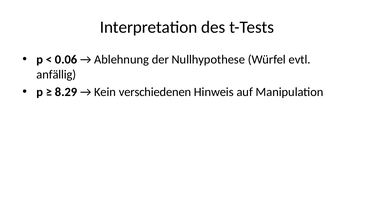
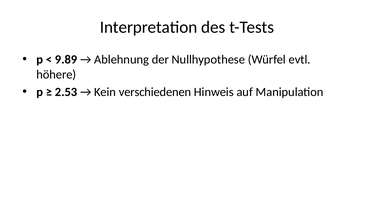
0.06: 0.06 -> 9.89 (66, 59)
anfällig: anfällig -> höhere (56, 74)
8.29: 8.29 -> 2.53 (66, 92)
